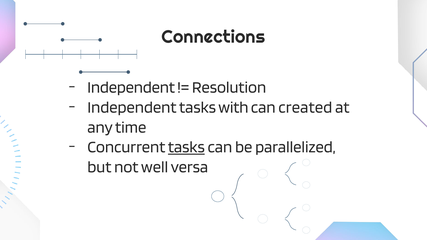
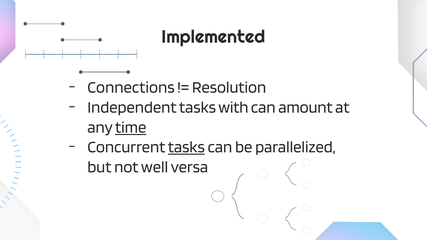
Connections: Connections -> Implemented (213, 37)
Independent: Independent -> Connections (131, 87)
created: created -> amount (305, 107)
time underline: none -> present (131, 127)
